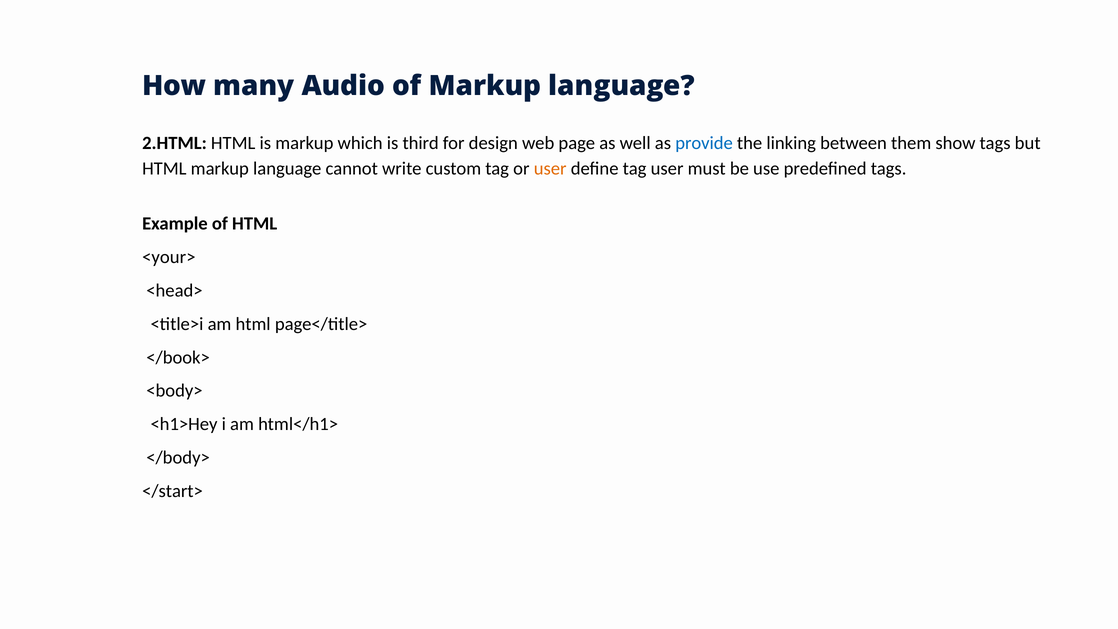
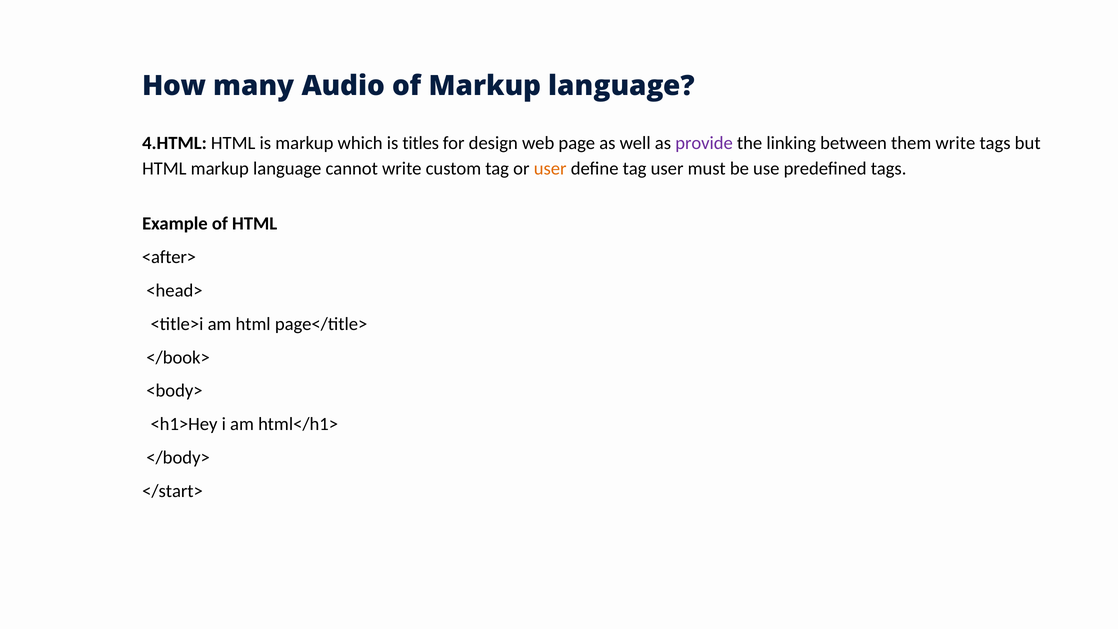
2.HTML: 2.HTML -> 4.HTML (174, 143)
third: third -> titles (421, 143)
provide colour: blue -> purple (704, 143)
them show: show -> write (955, 143)
<your>: <your> -> <after> (169, 257)
